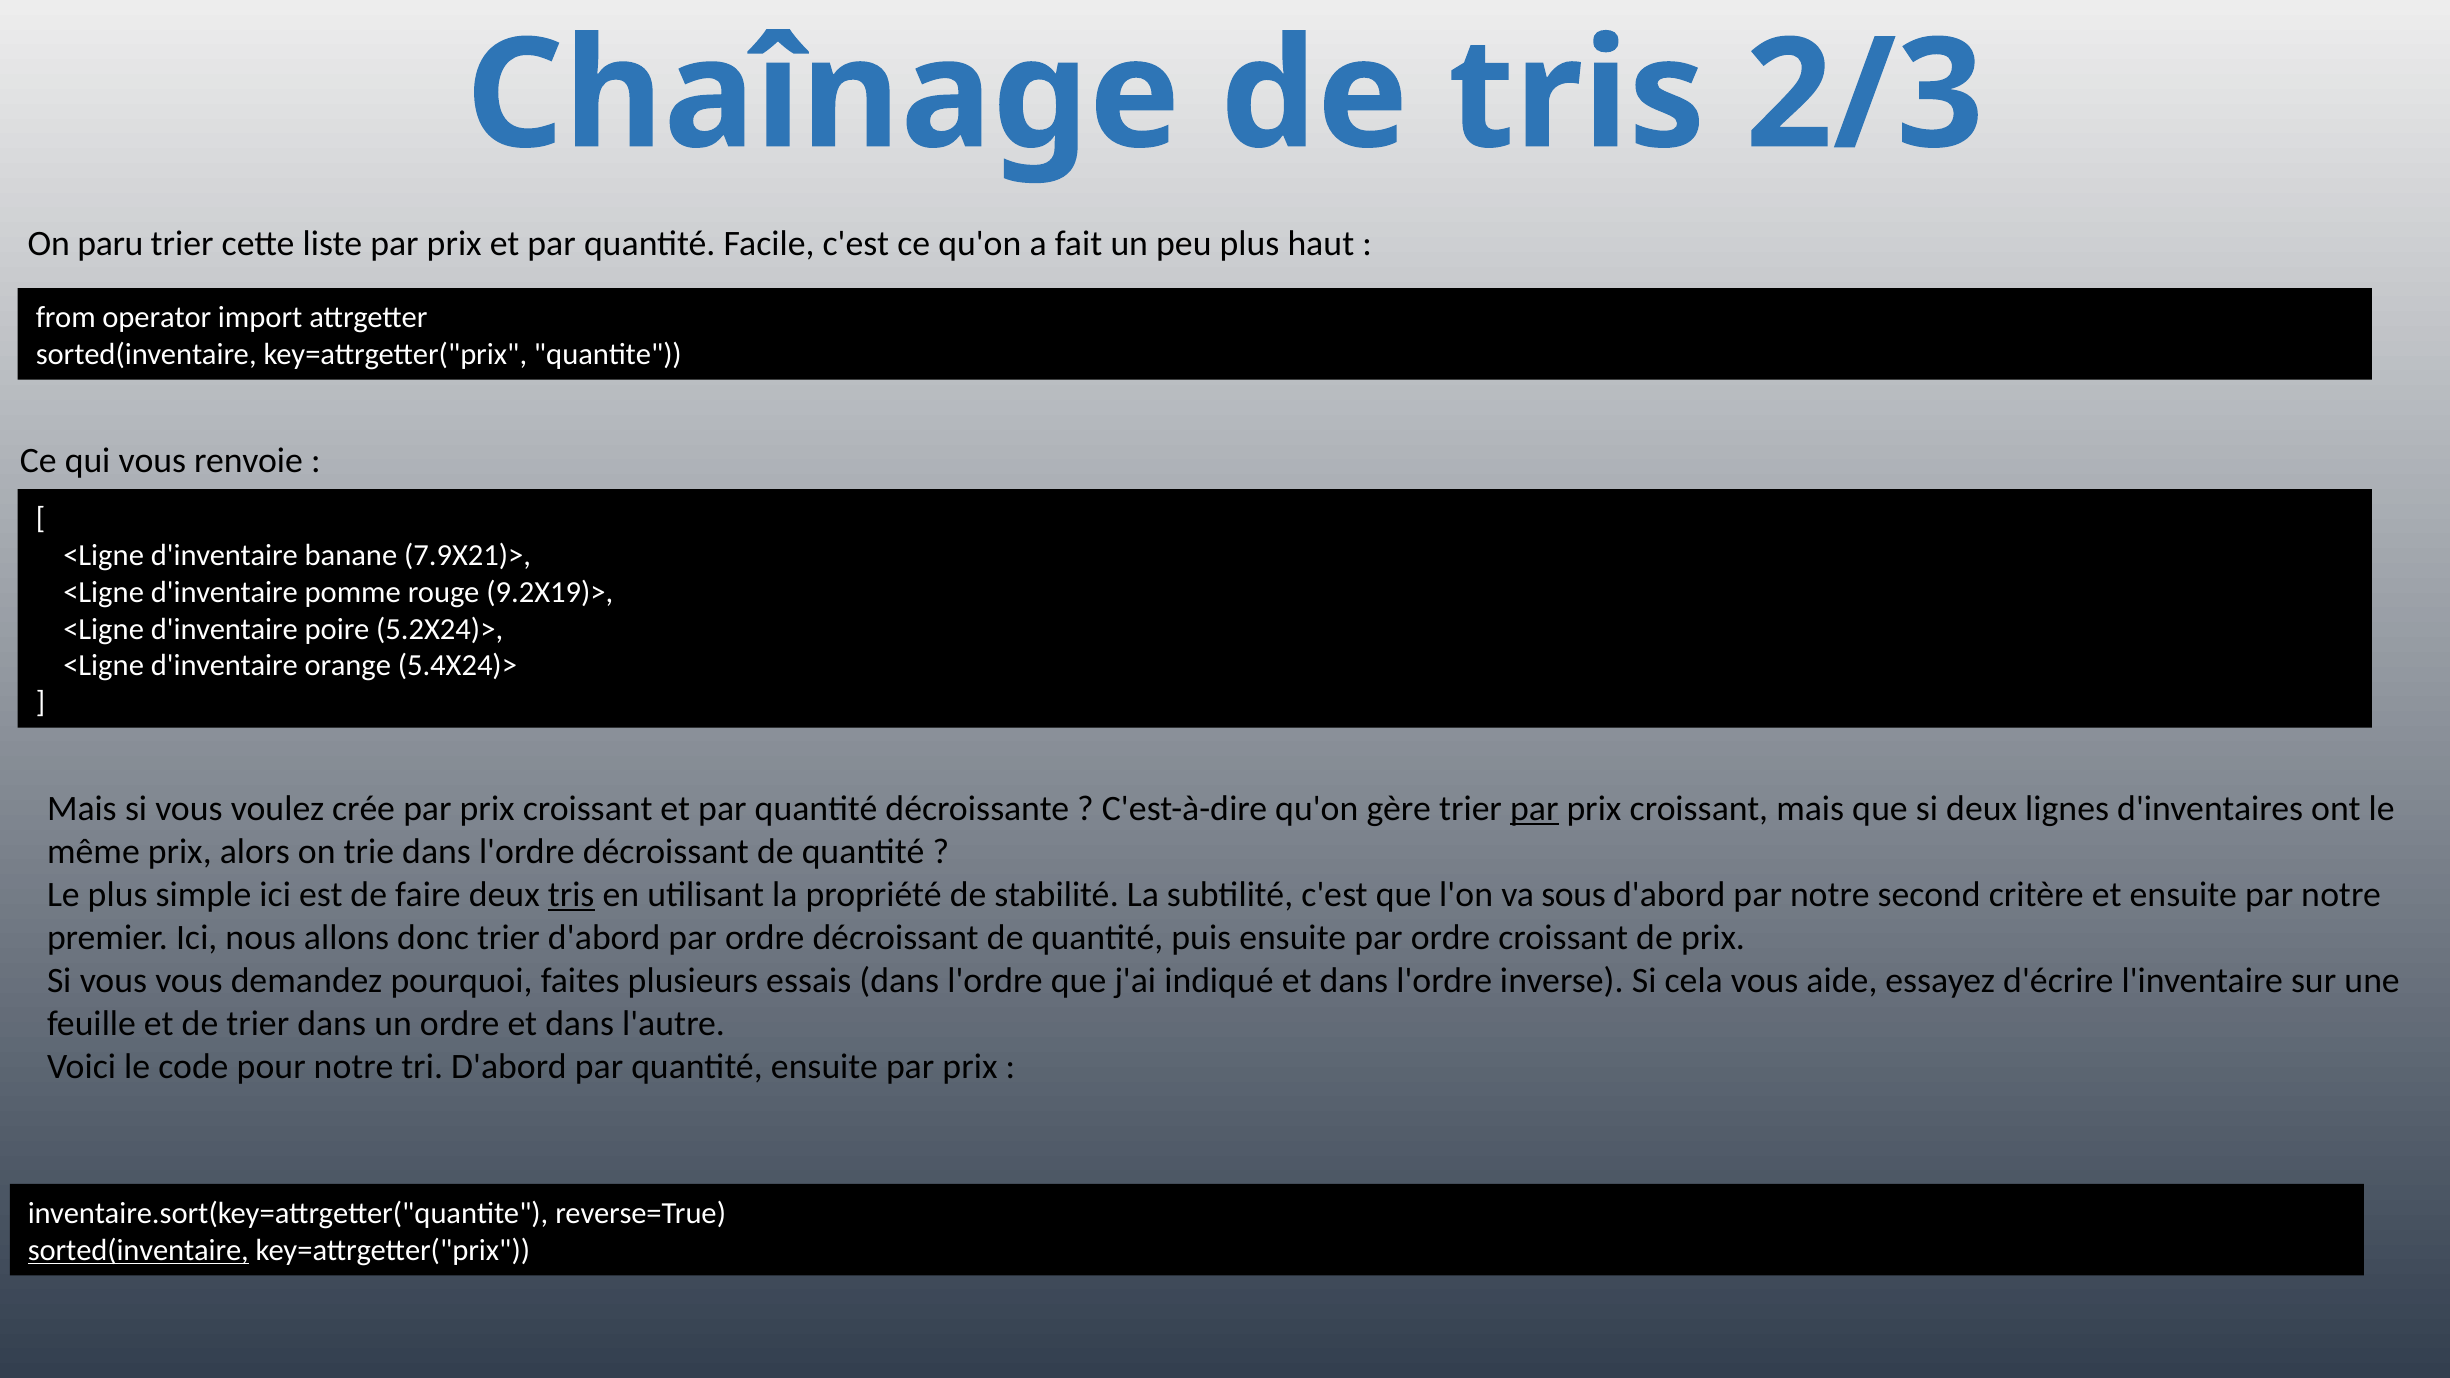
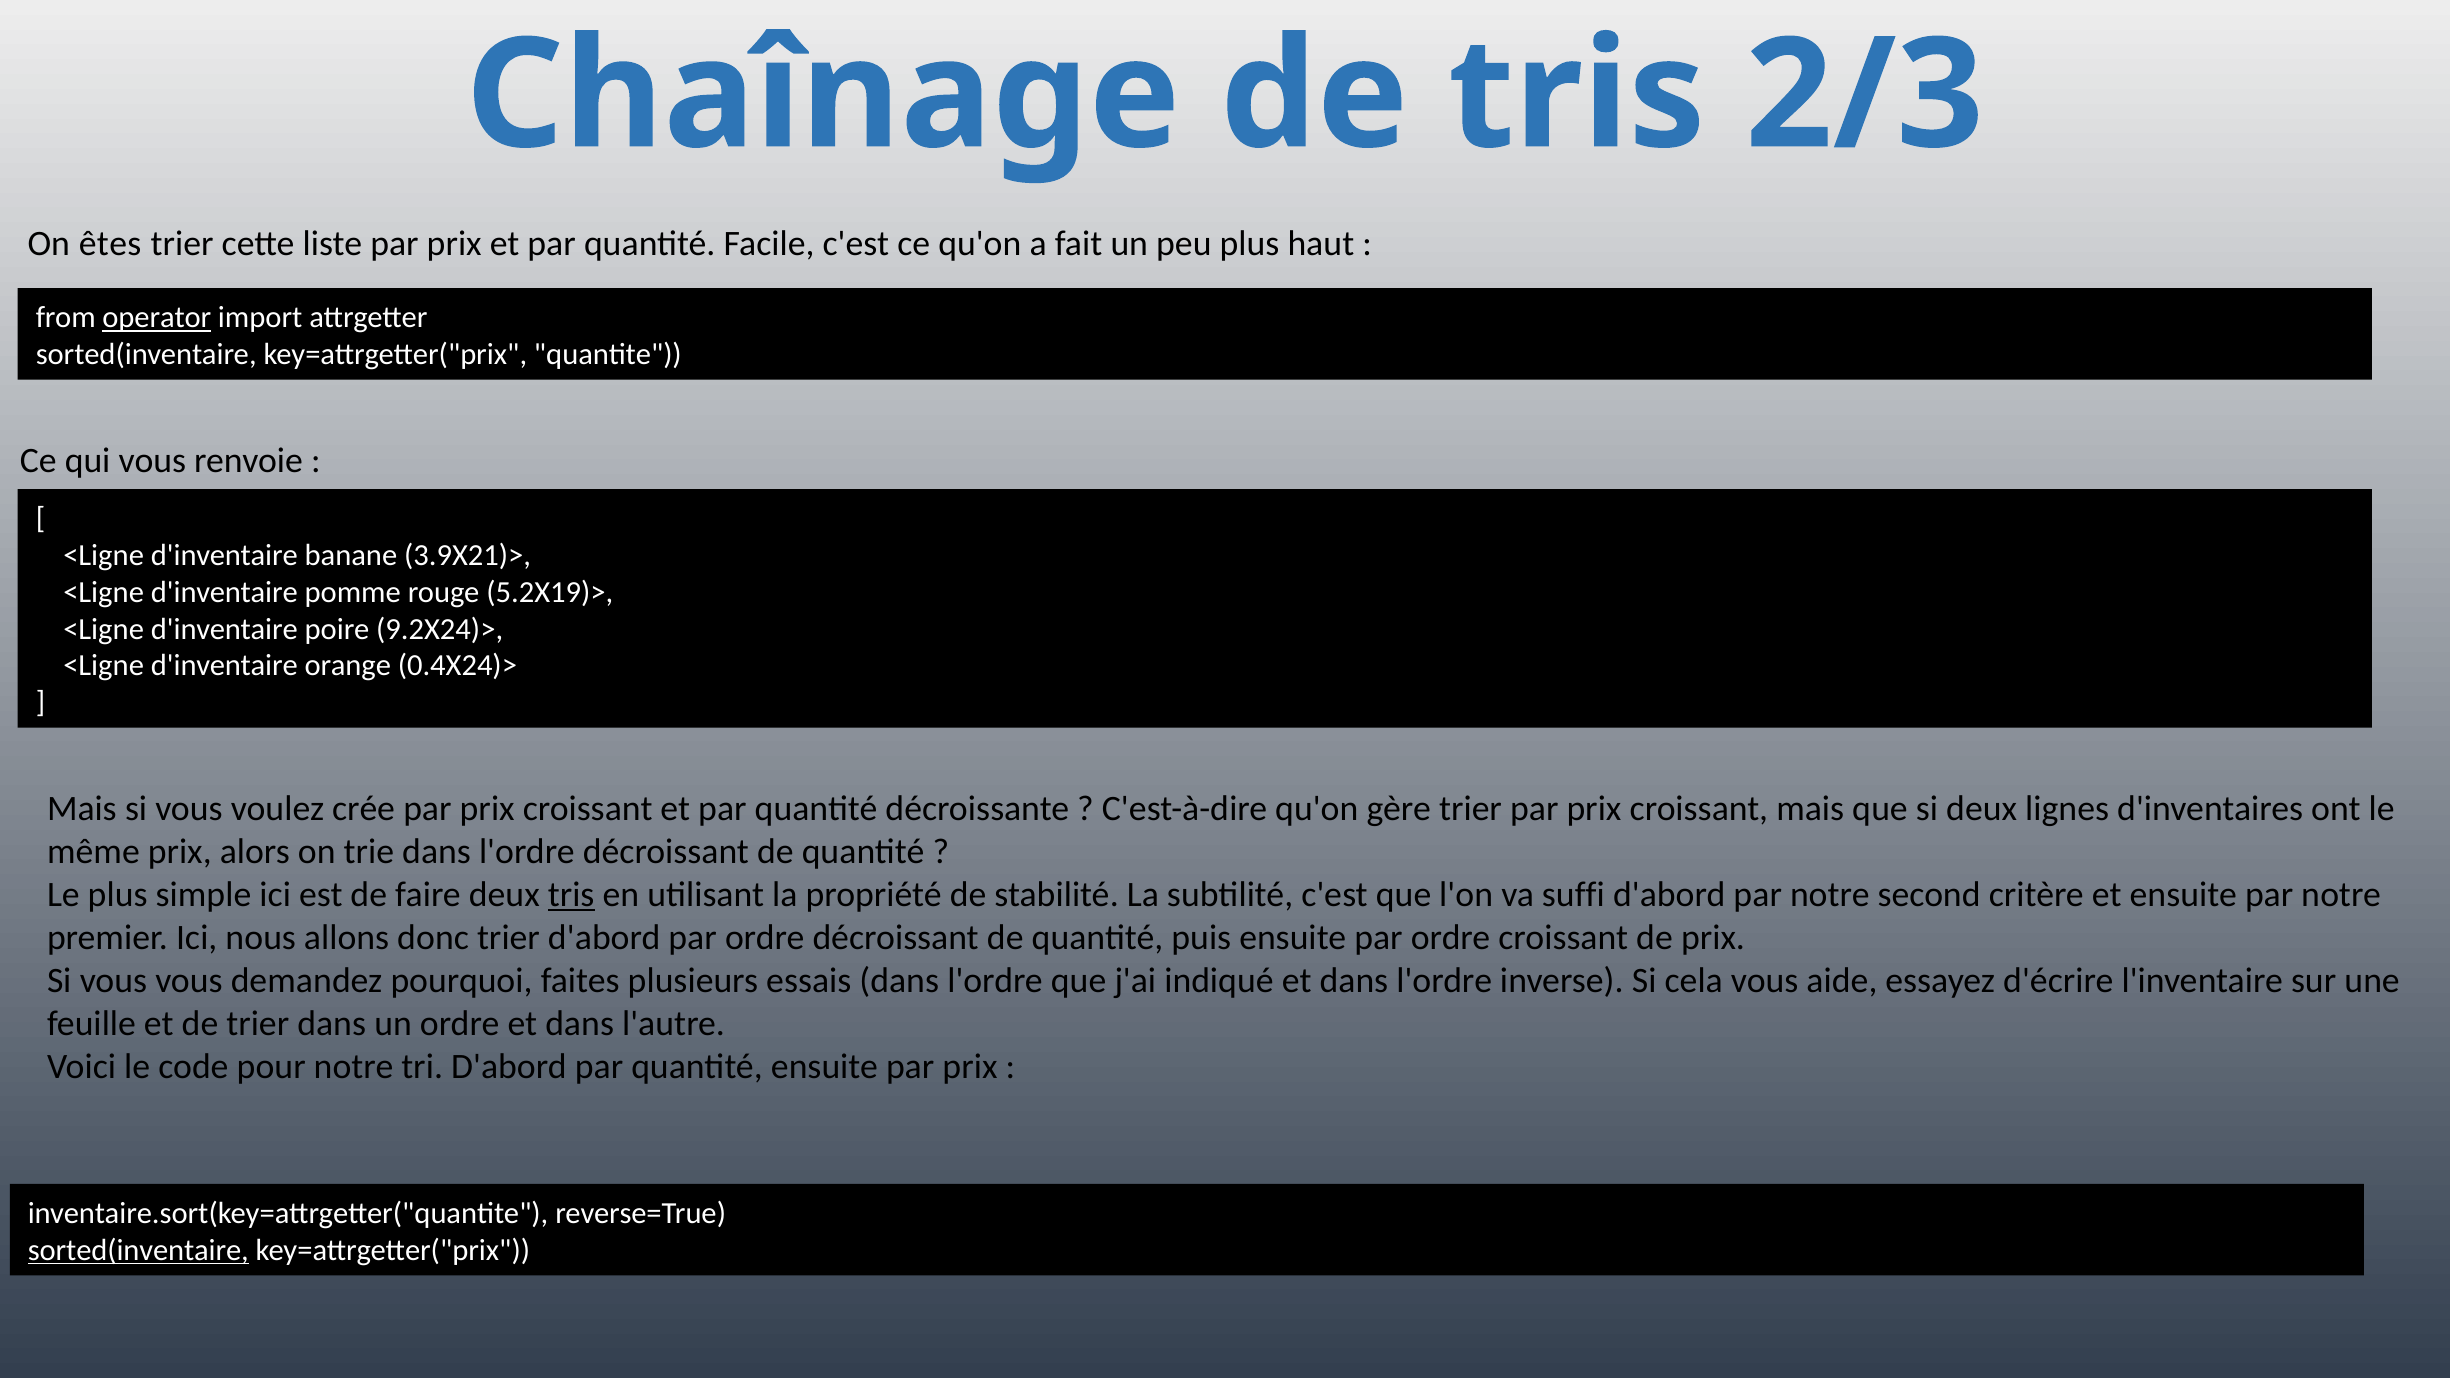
paru: paru -> êtes (110, 244)
operator underline: none -> present (157, 318)
7.9X21)>: 7.9X21)> -> 3.9X21)> (468, 556)
9.2X19)>: 9.2X19)> -> 5.2X19)> (550, 592)
5.2X24)>: 5.2X24)> -> 9.2X24)> (440, 629)
5.4X24)>: 5.4X24)> -> 0.4X24)> (457, 666)
par underline: present -> none (1534, 809)
sous: sous -> suffi (1573, 895)
